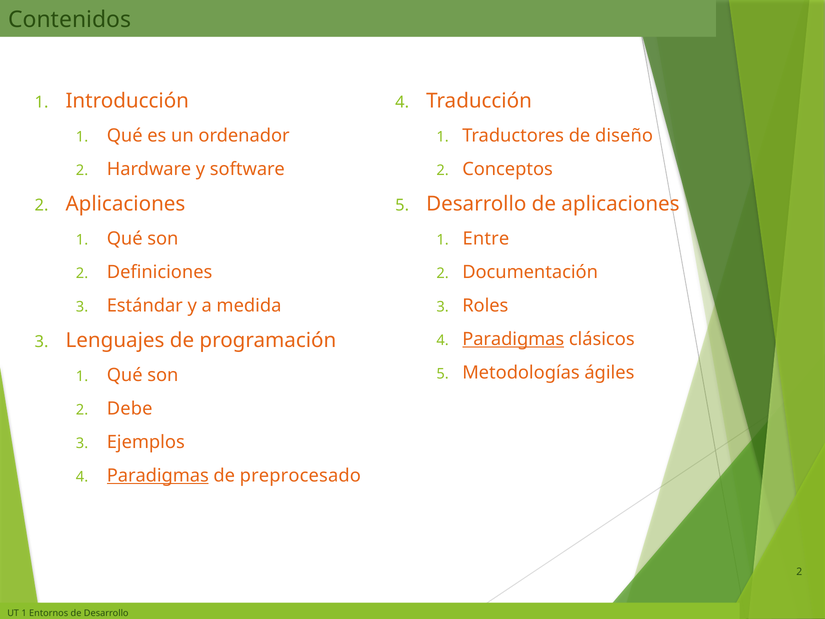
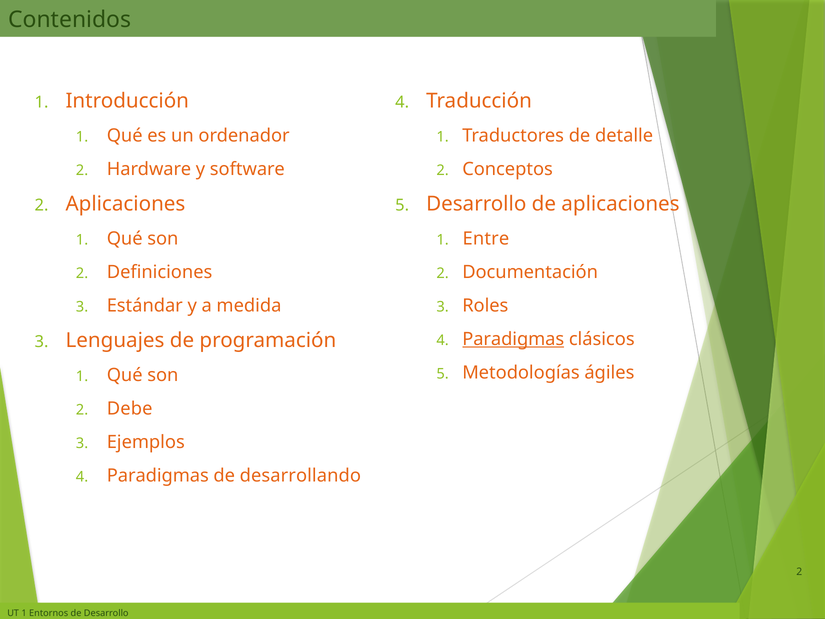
diseño: diseño -> detalle (624, 136)
Paradigmas underline: present -> none (158, 475)
preprocesado: preprocesado -> desarrollando (300, 475)
